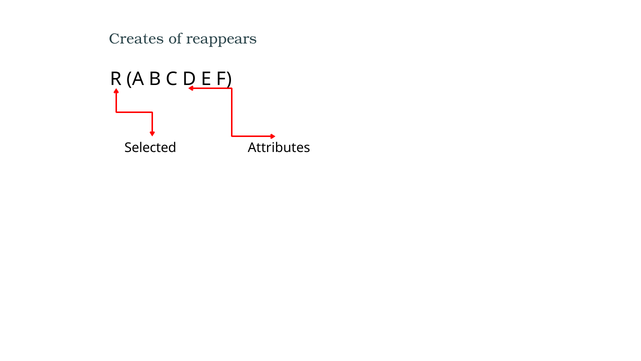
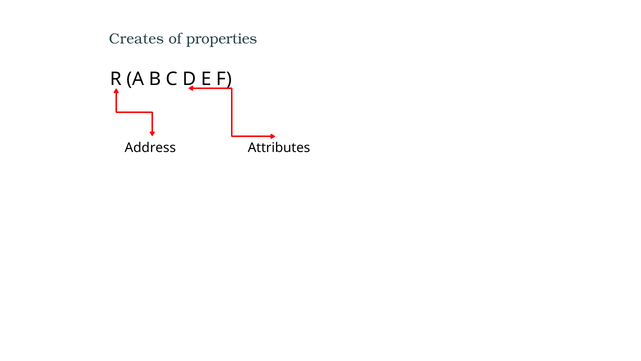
reappears: reappears -> properties (222, 39)
Selected: Selected -> Address (150, 148)
